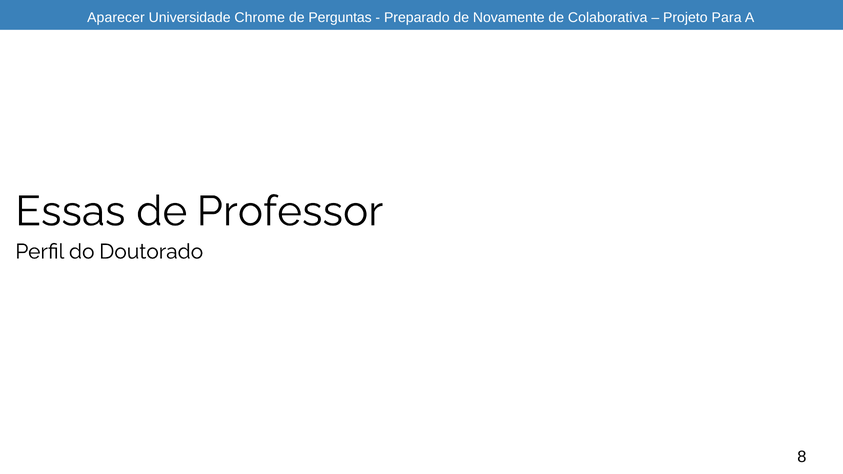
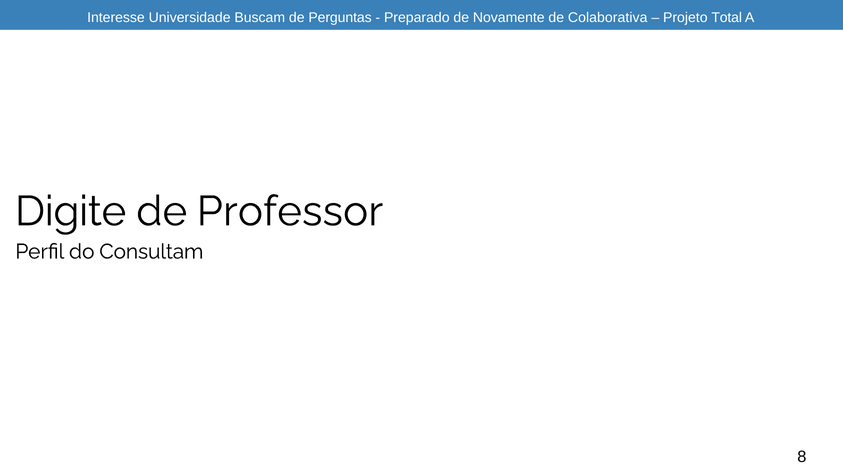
Aparecer: Aparecer -> Interesse (116, 18)
Chrome: Chrome -> Buscam (260, 18)
Para: Para -> Total (727, 18)
Essas: Essas -> Digite (71, 211)
Doutorado: Doutorado -> Consultam (151, 252)
